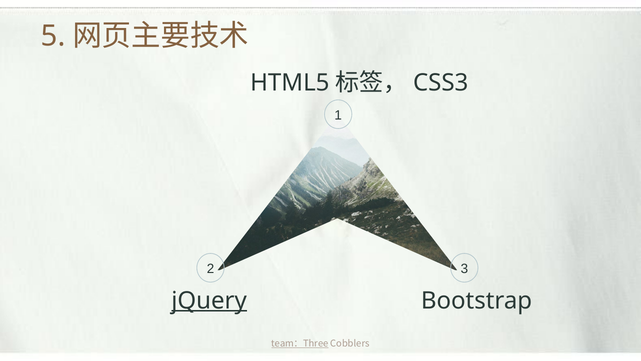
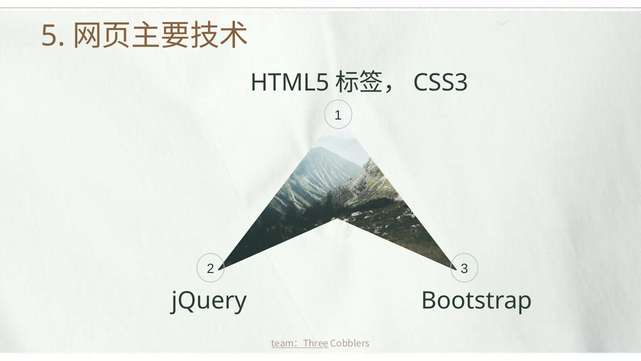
jQuery underline: present -> none (209, 300)
